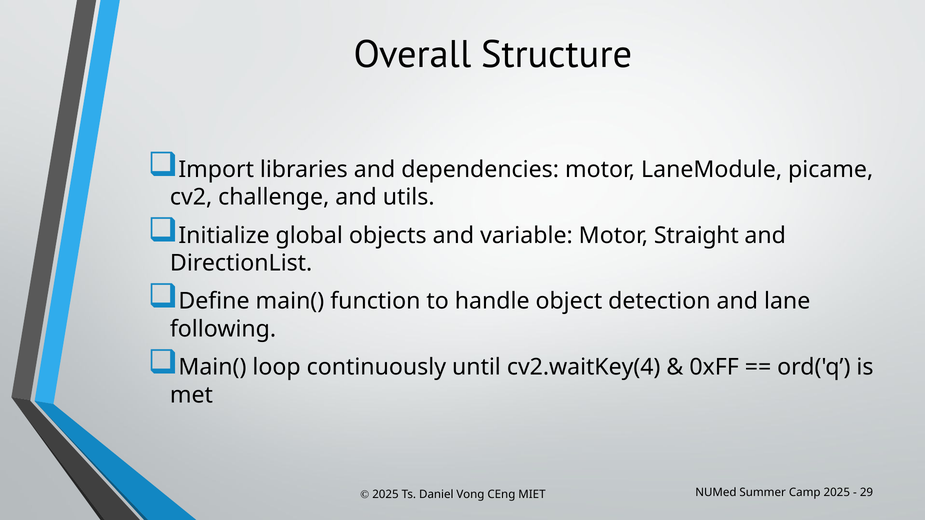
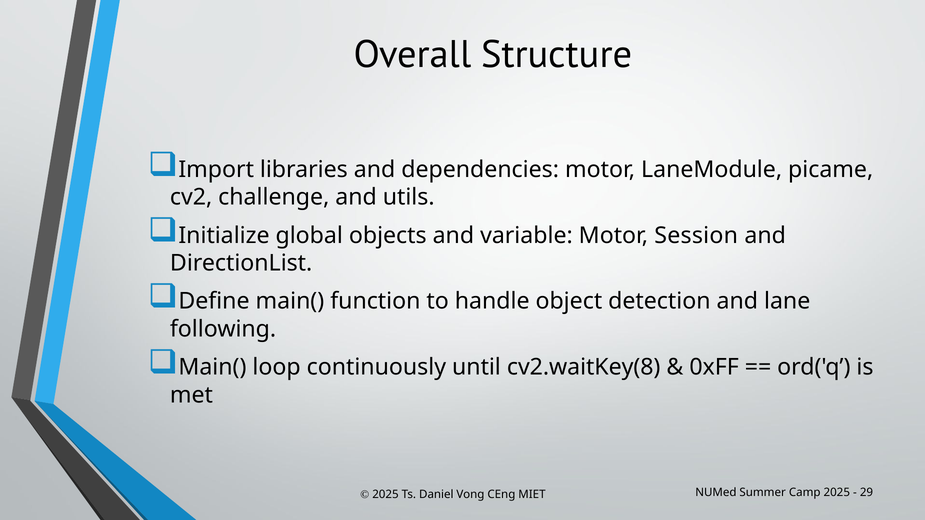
Straight: Straight -> Session (696, 236)
cv2.waitKey(4: cv2.waitKey(4 -> cv2.waitKey(8 (584, 367)
